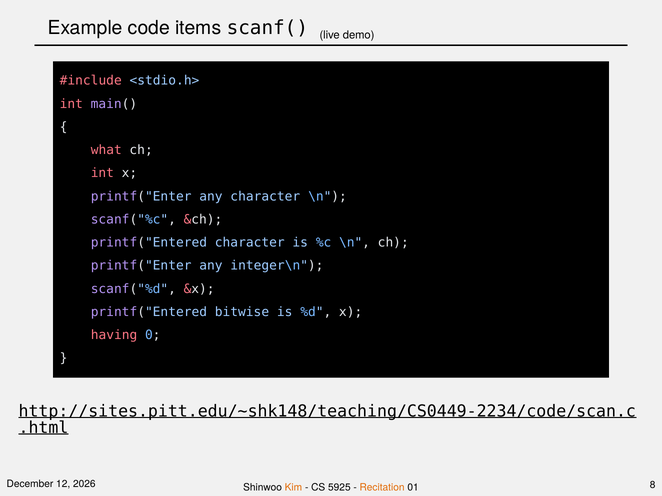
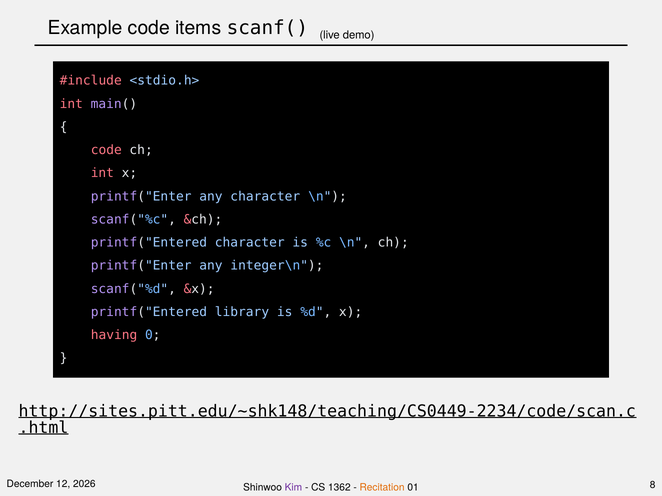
what: what -> code (106, 150)
bitwise: bitwise -> library (242, 312)
Kim colour: orange -> purple (293, 488)
5925: 5925 -> 1362 (339, 488)
